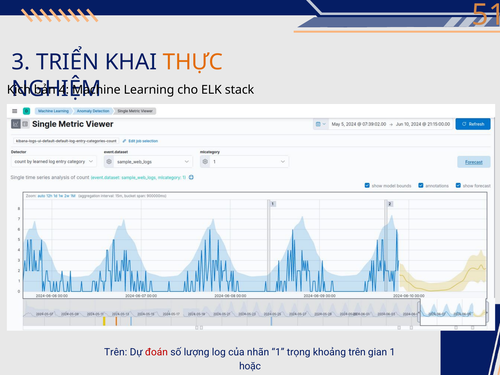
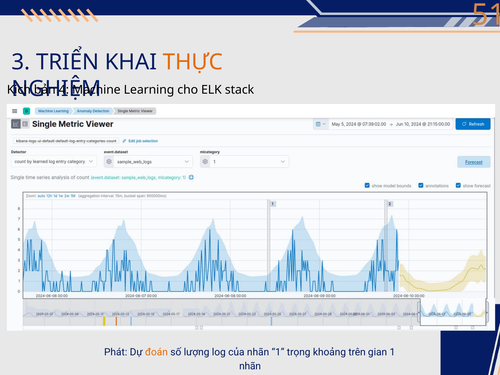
Trên: Trên -> Phát (116, 352)
đoán colour: red -> orange (156, 352)
hoặc: hoặc -> nhãn (250, 366)
